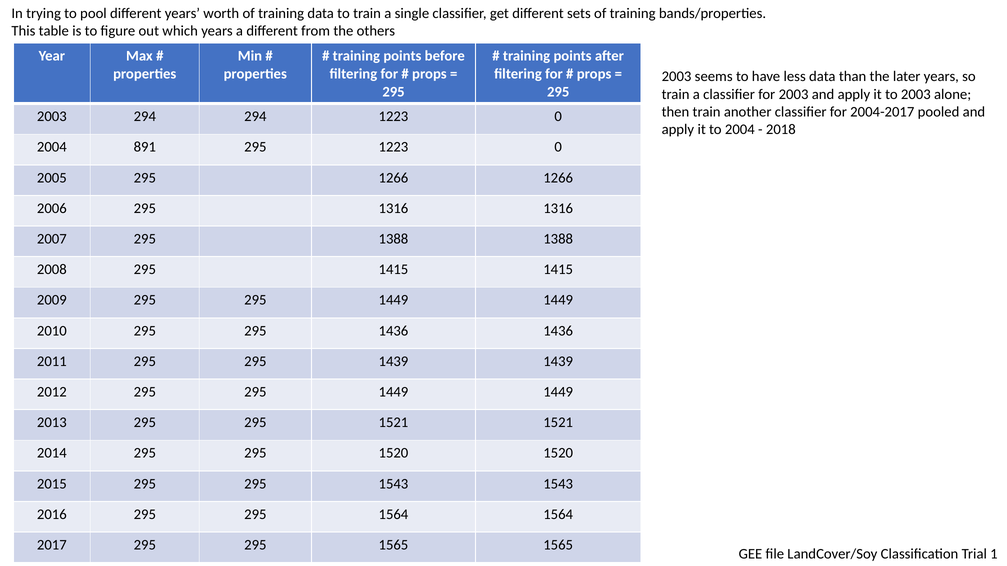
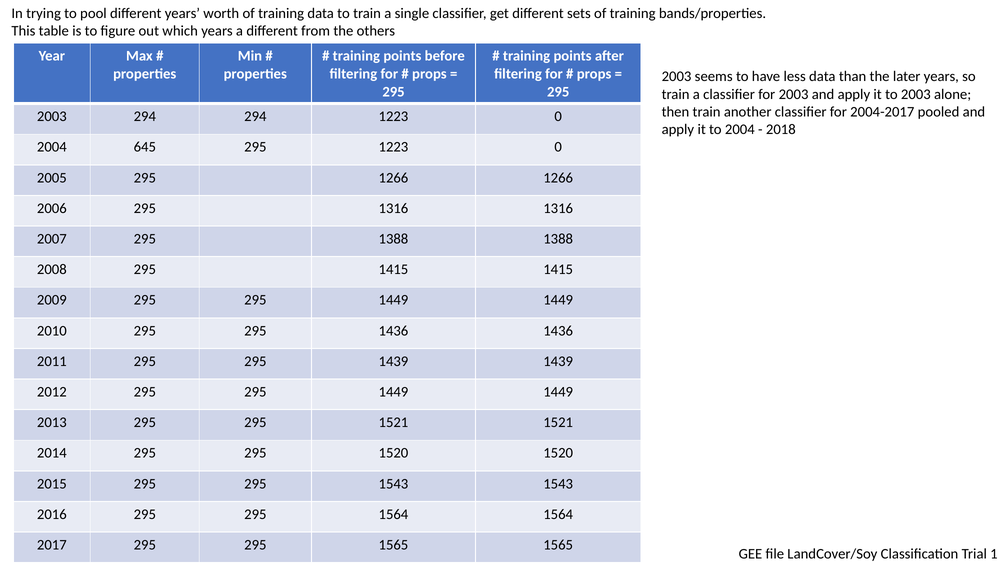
891: 891 -> 645 (145, 147)
